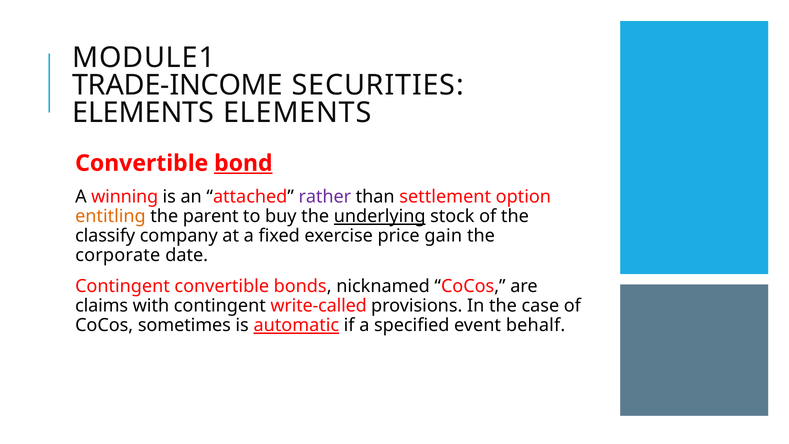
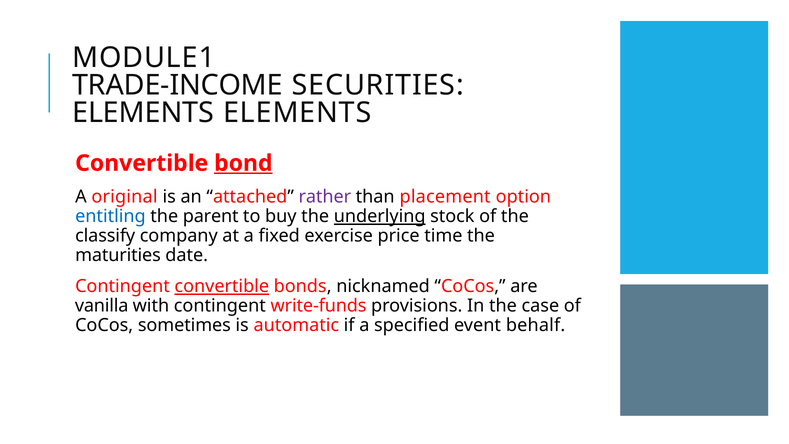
winning: winning -> original (125, 197)
settlement: settlement -> placement (445, 197)
entitling colour: orange -> blue (110, 216)
gain: gain -> time (443, 236)
corporate: corporate -> maturities (118, 255)
convertible underline: none -> present (222, 286)
claims: claims -> vanilla (102, 306)
write-called: write-called -> write-funds (319, 306)
automatic underline: present -> none (296, 325)
